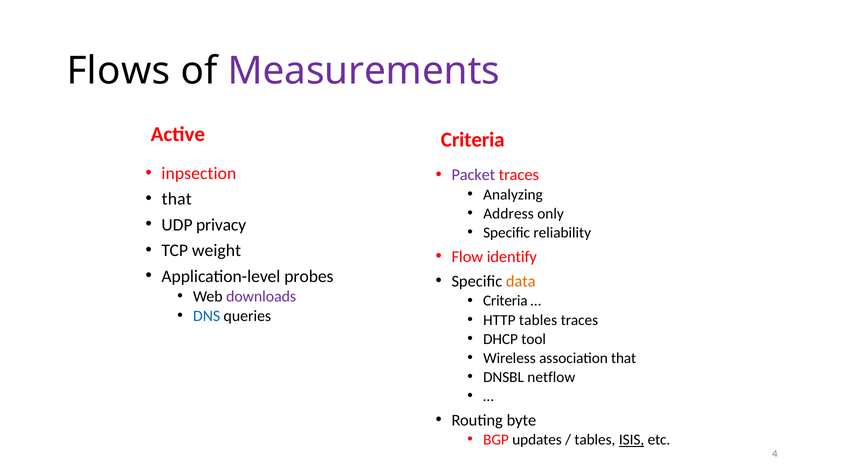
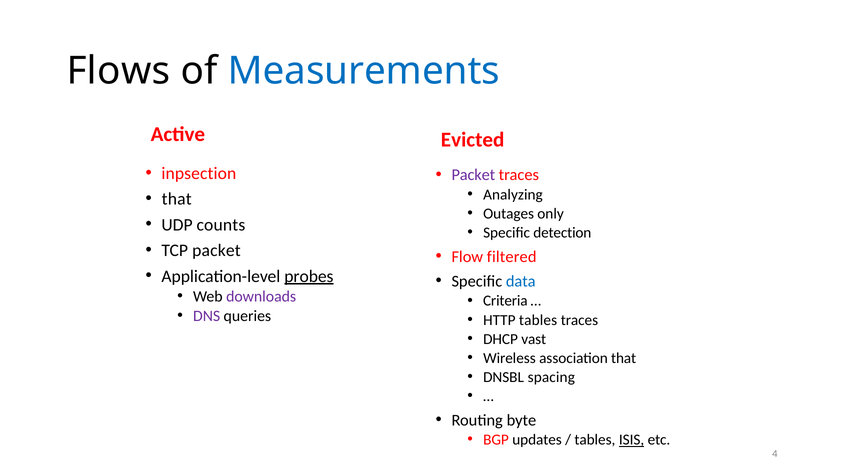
Measurements colour: purple -> blue (364, 71)
Criteria: Criteria -> Evicted (473, 140)
Address: Address -> Outages (509, 214)
privacy: privacy -> counts (221, 225)
reliability: reliability -> detection (562, 233)
TCP weight: weight -> packet (216, 250)
identify: identify -> filtered (512, 257)
probes underline: none -> present (309, 276)
data colour: orange -> blue (521, 281)
DNS colour: blue -> purple (207, 316)
tool: tool -> vast (534, 339)
netflow: netflow -> spacing (551, 377)
